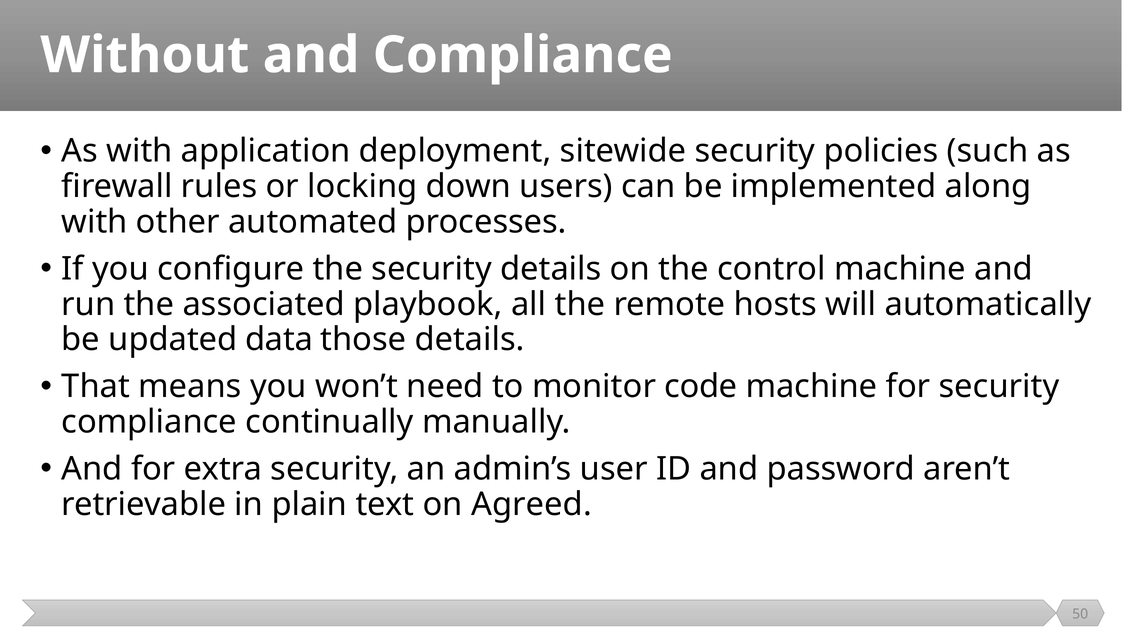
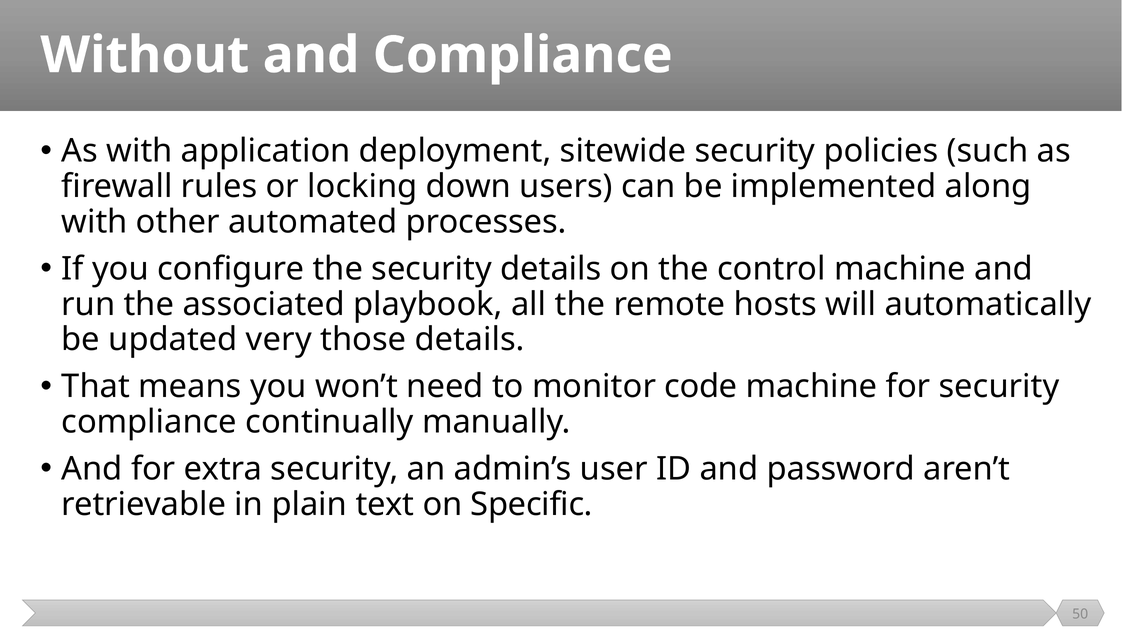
data: data -> very (279, 340)
Agreed: Agreed -> Specific (532, 504)
